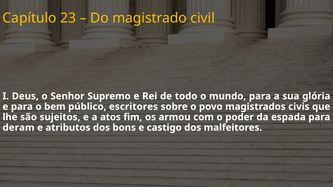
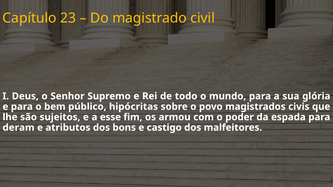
escritores: escritores -> hipócritas (134, 107)
atos: atos -> esse (110, 117)
